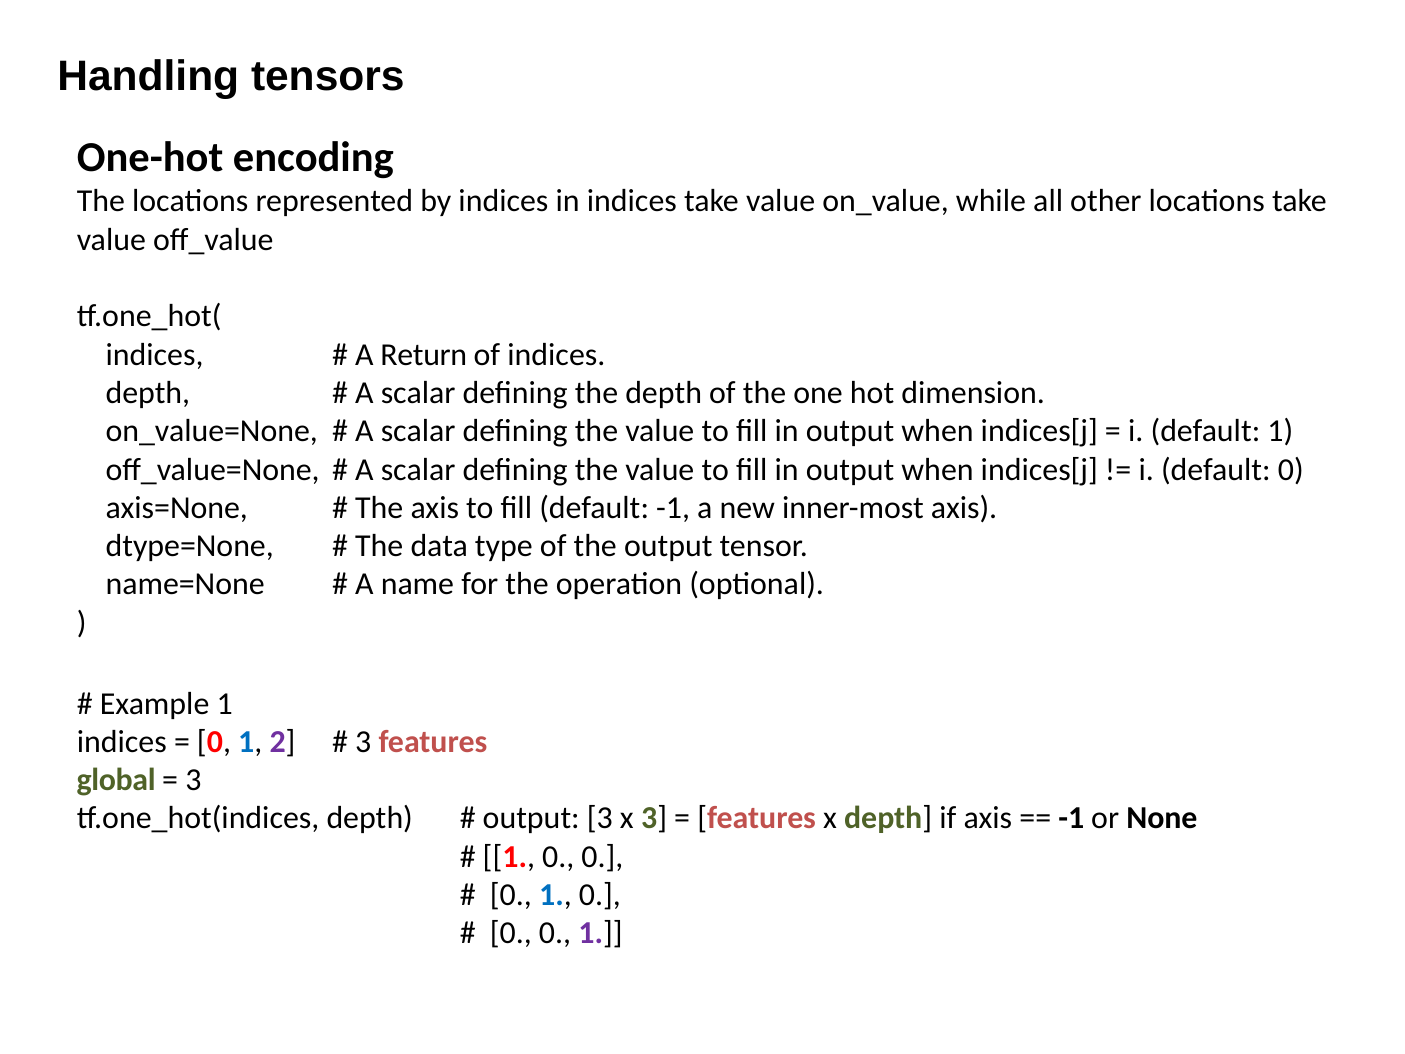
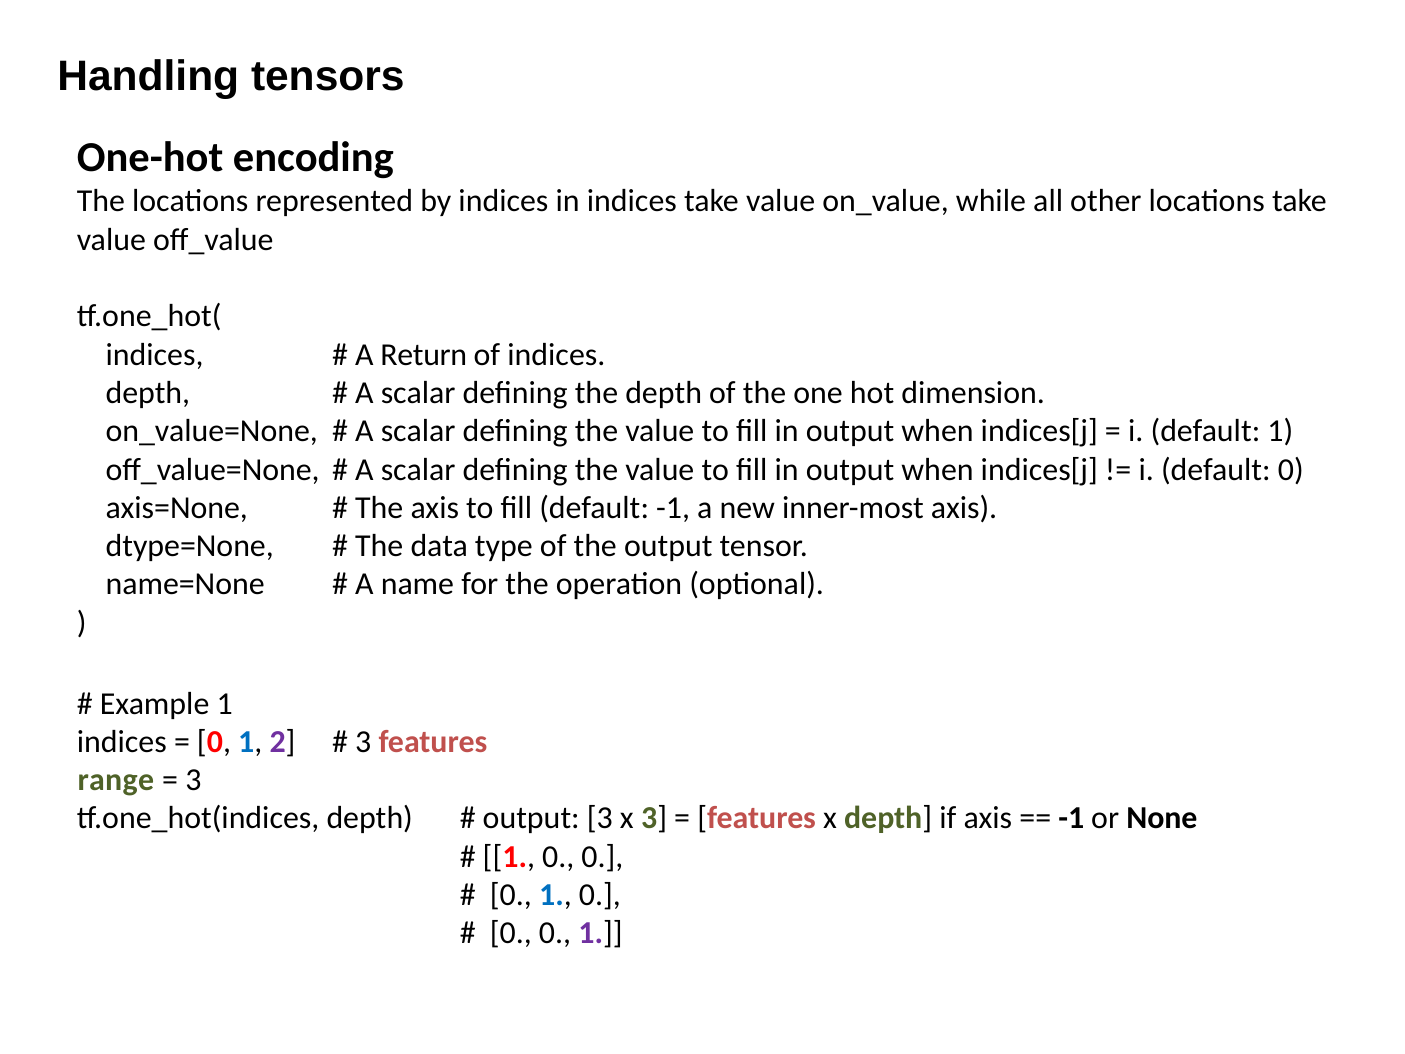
global: global -> range (116, 780)
